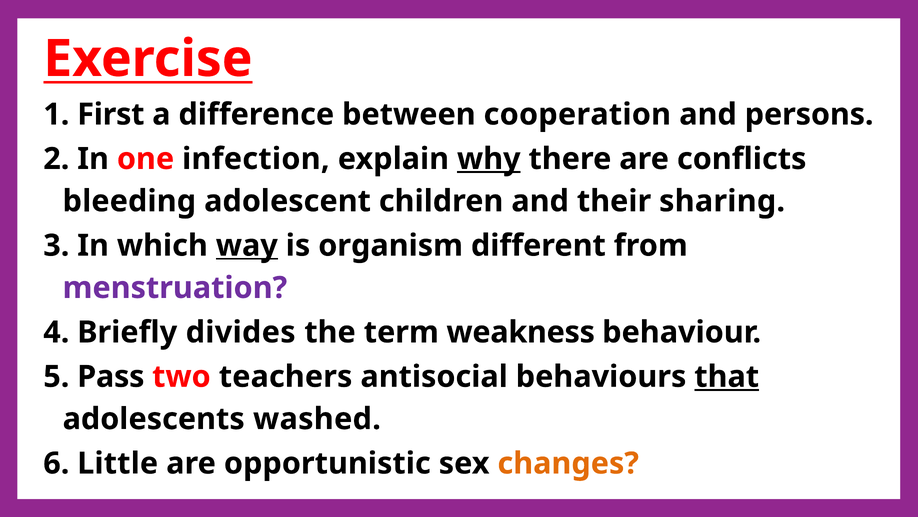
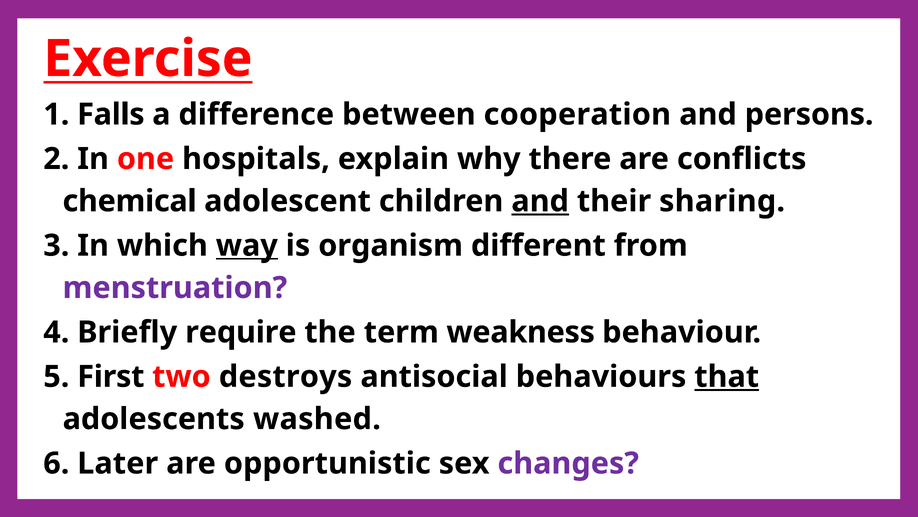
First: First -> Falls (111, 114)
infection: infection -> hospitals (256, 159)
why underline: present -> none (489, 159)
bleeding: bleeding -> chemical (130, 201)
and underline: none -> present (540, 201)
divides: divides -> require (241, 332)
Pass: Pass -> First (111, 376)
teachers: teachers -> destroys (286, 376)
Little: Little -> Later (118, 463)
changes colour: orange -> purple (568, 463)
